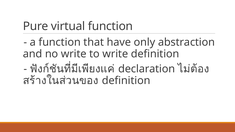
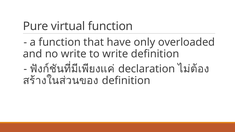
abstraction: abstraction -> overloaded (186, 42)
